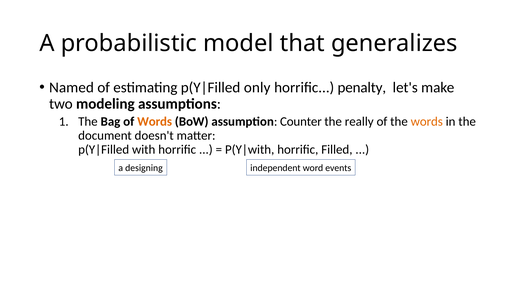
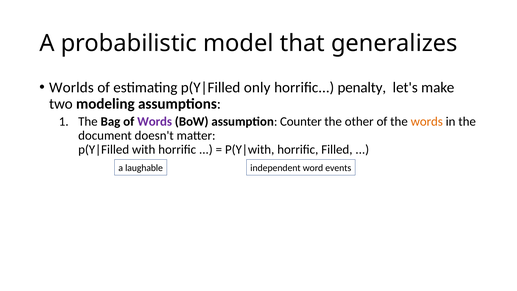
Named: Named -> Worlds (71, 87)
Words colour: orange -> purple (155, 122)
really: really -> other (359, 122)
designing: designing -> laughable (144, 168)
